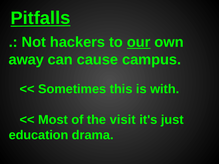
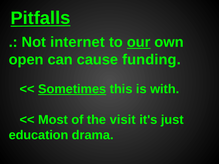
hackers: hackers -> internet (77, 42)
away: away -> open (26, 60)
campus: campus -> funding (151, 60)
Sometimes underline: none -> present (72, 89)
